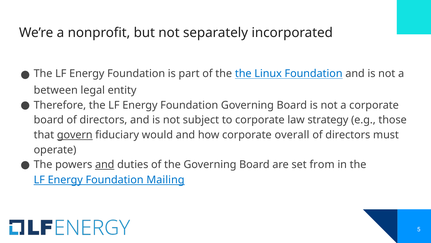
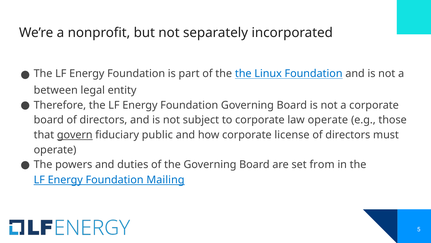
law strategy: strategy -> operate (328, 120)
would: would -> public (157, 135)
overall: overall -> license (292, 135)
and underline: present -> none (105, 164)
